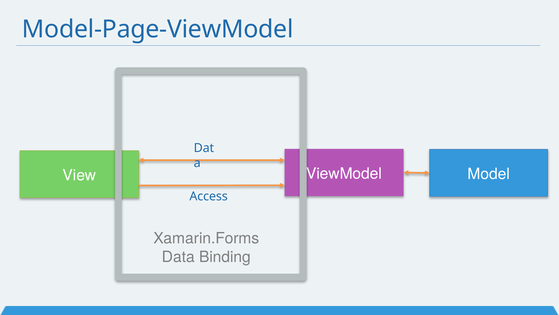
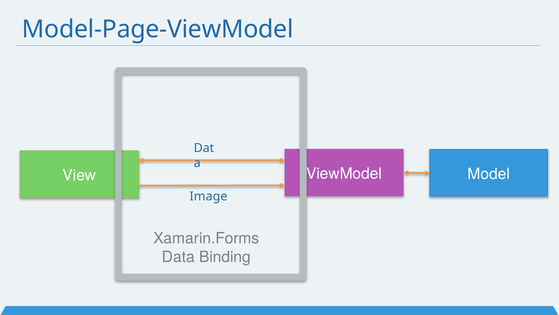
Access: Access -> Image (208, 196)
